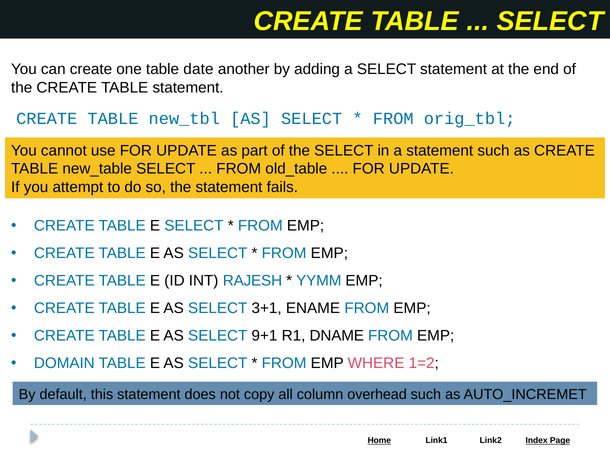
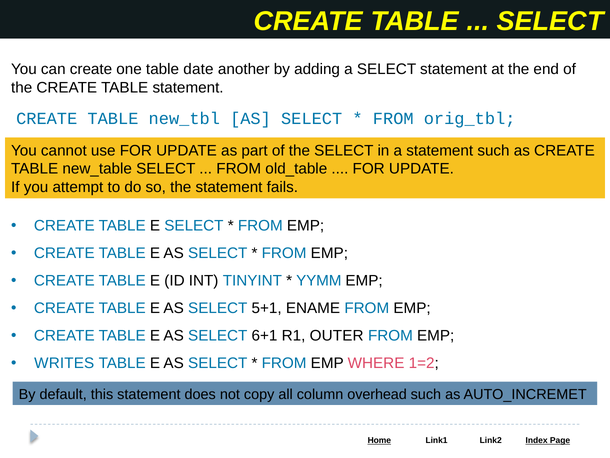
RAJESH: RAJESH -> TINYINT (252, 281)
3+1: 3+1 -> 5+1 (267, 308)
9+1: 9+1 -> 6+1 (264, 335)
DNAME: DNAME -> OUTER (337, 335)
DOMAIN: DOMAIN -> WRITES (64, 363)
